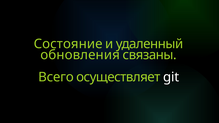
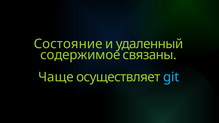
обновления: обновления -> содержимое (80, 55)
Всего: Всего -> Чаще (56, 77)
git colour: white -> light blue (171, 77)
